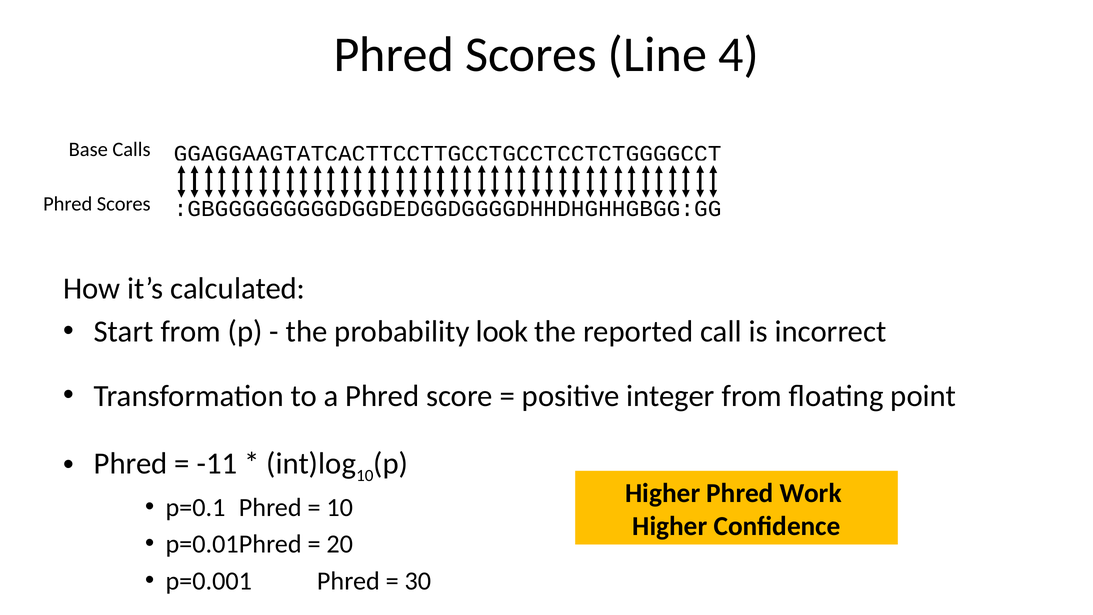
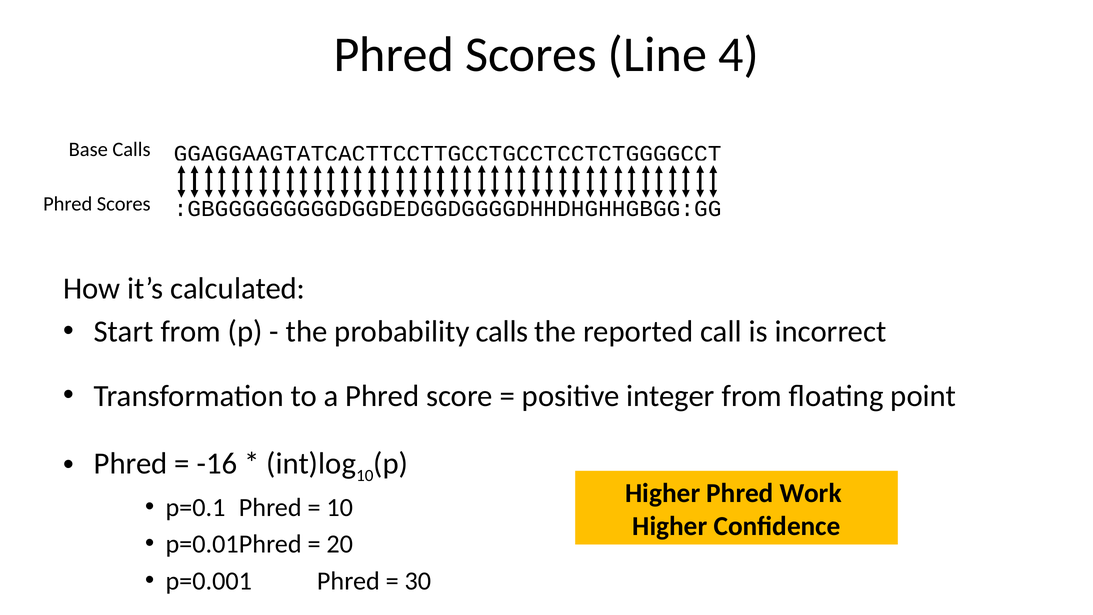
probability look: look -> calls (502, 332)
-11: -11 -> -16 (217, 463)
